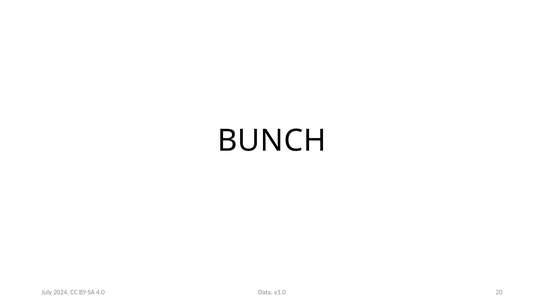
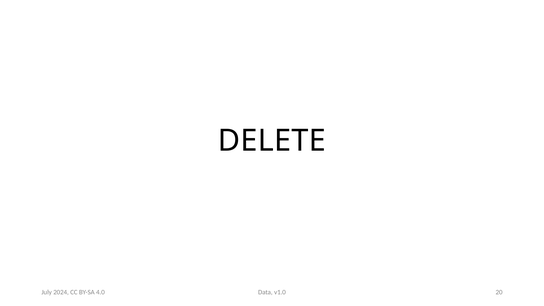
BUNCH: BUNCH -> DELETE (272, 141)
